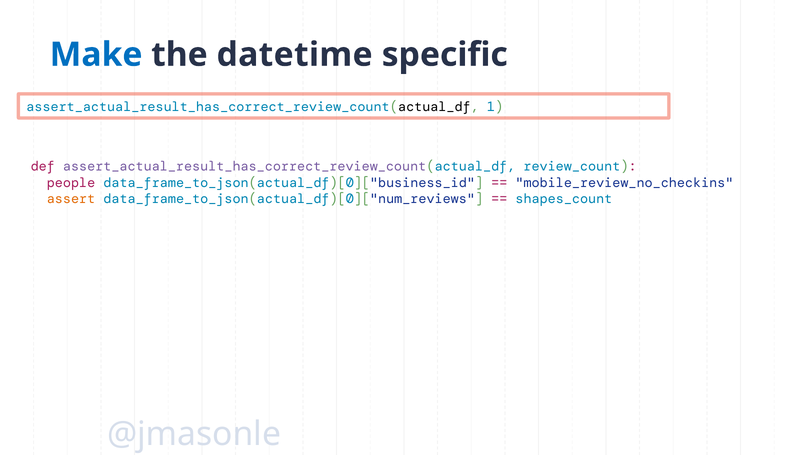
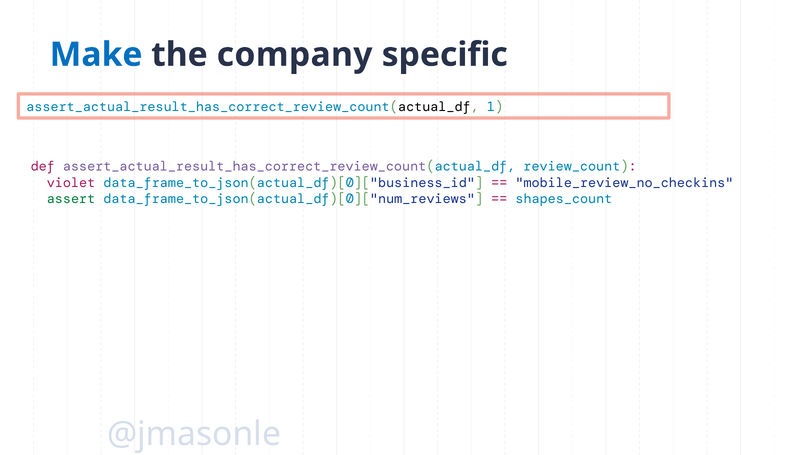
datetime: datetime -> company (295, 55)
people: people -> violet (71, 182)
assert colour: orange -> green (71, 199)
